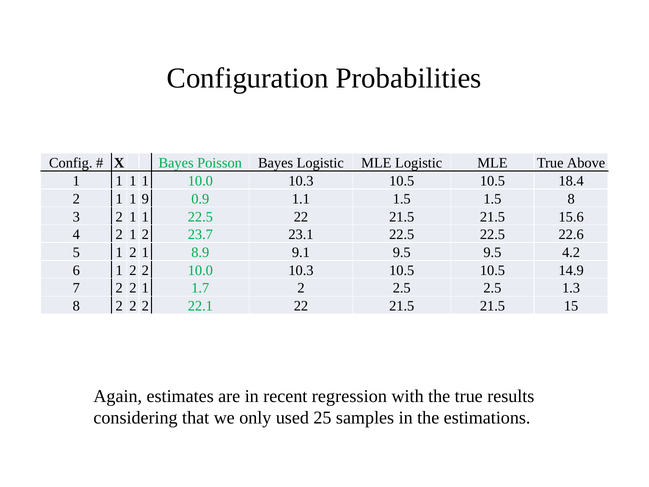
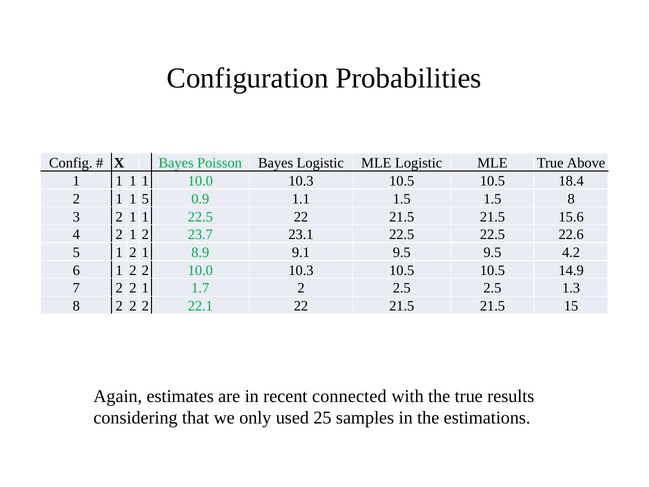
1 9: 9 -> 5 (145, 199)
regression: regression -> connected (349, 396)
